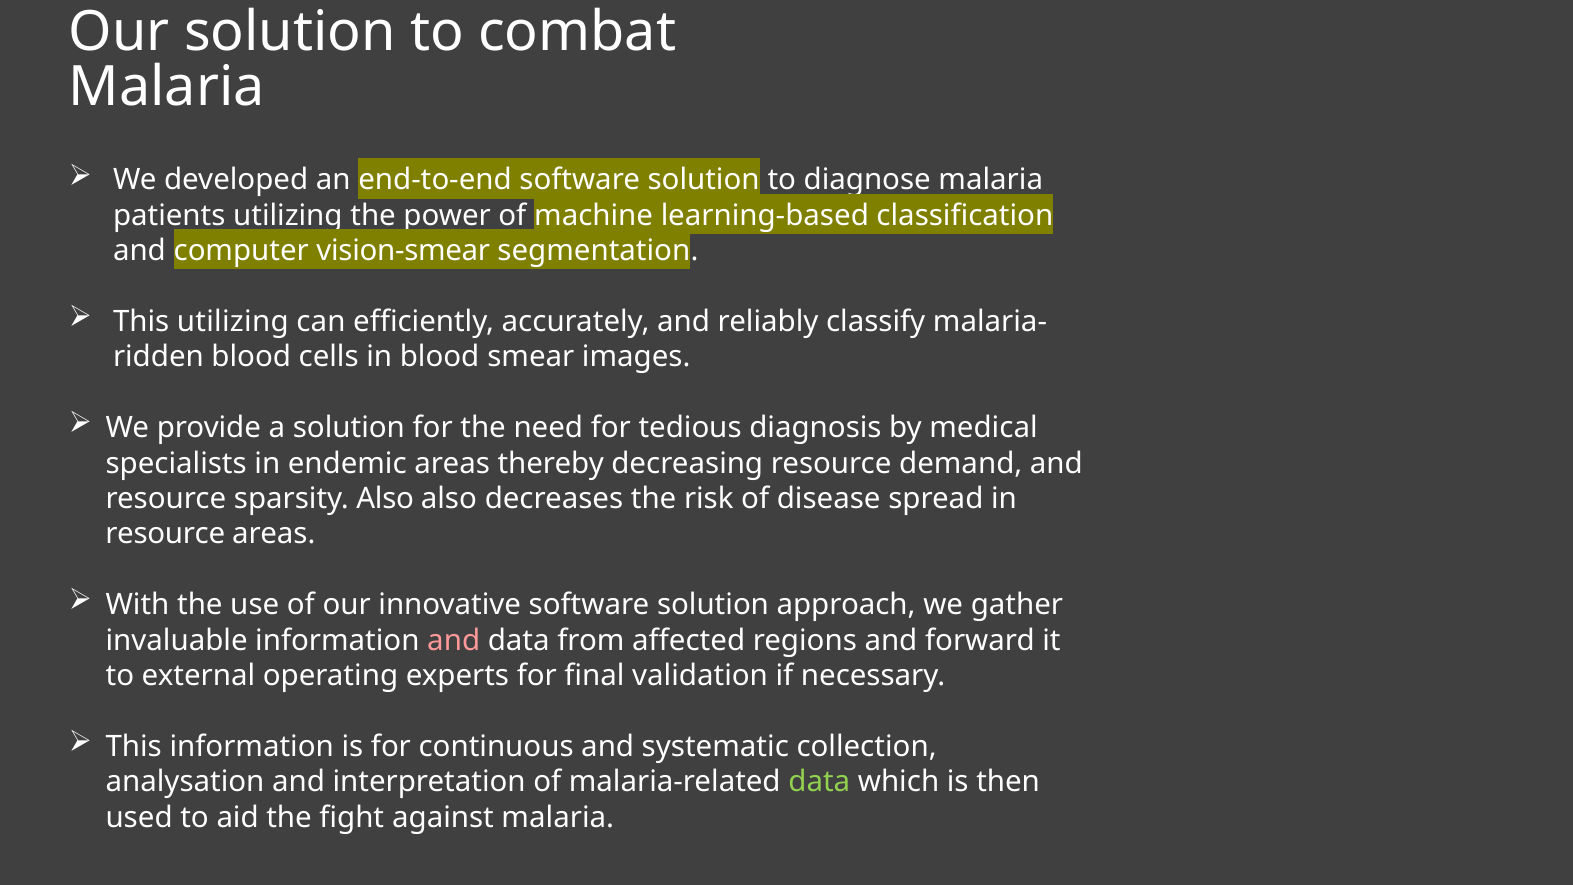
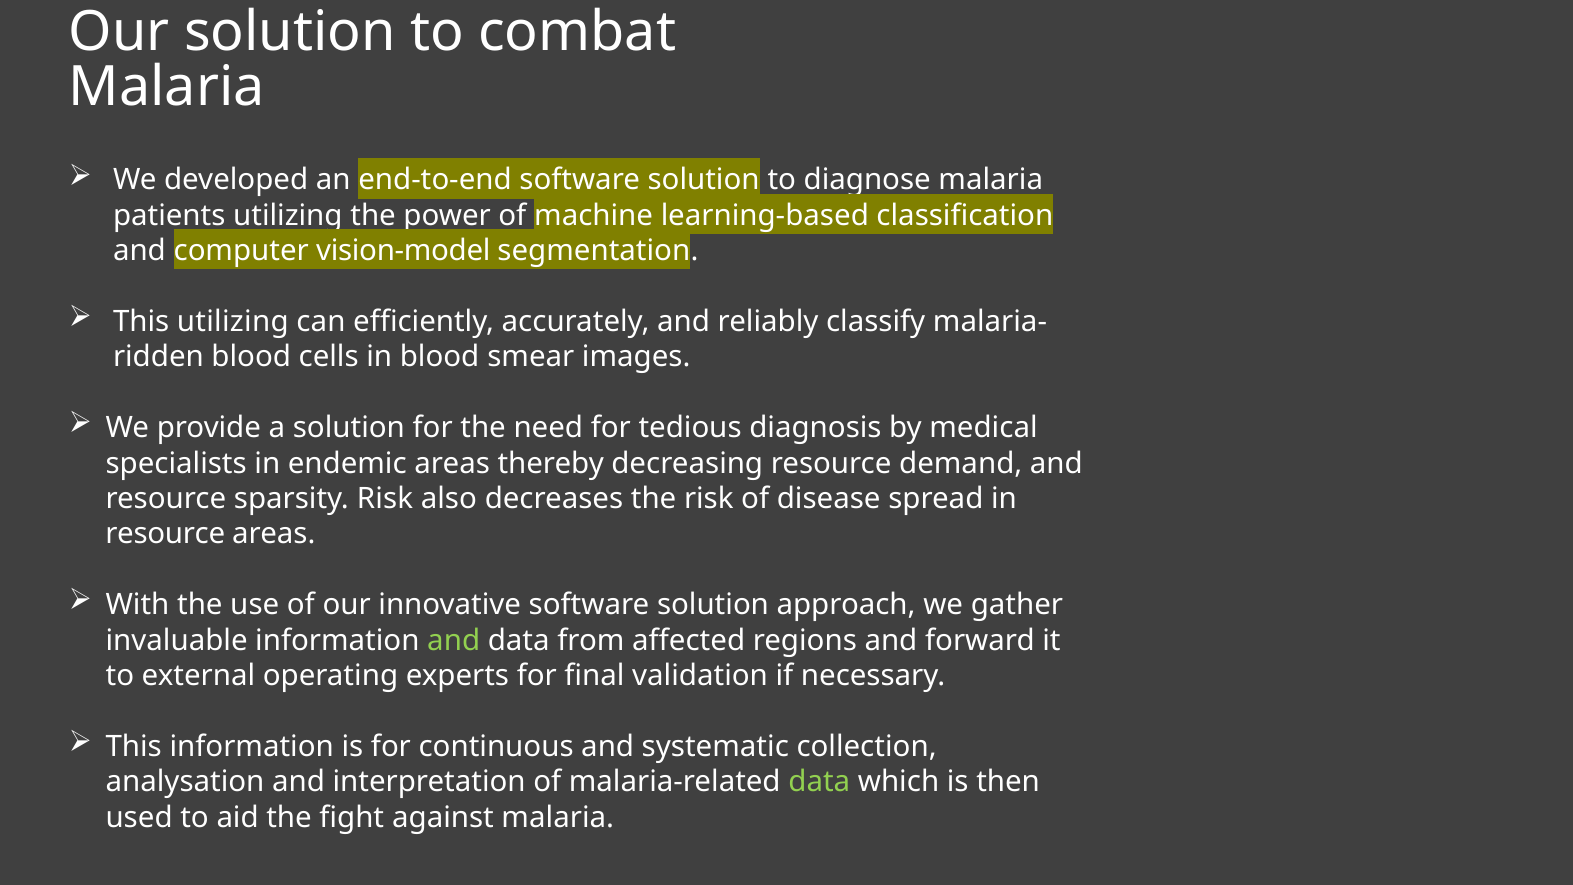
vision-smear: vision-smear -> vision-model (403, 251)
sparsity Also: Also -> Risk (385, 499)
and colour: pink -> light green (454, 640)
